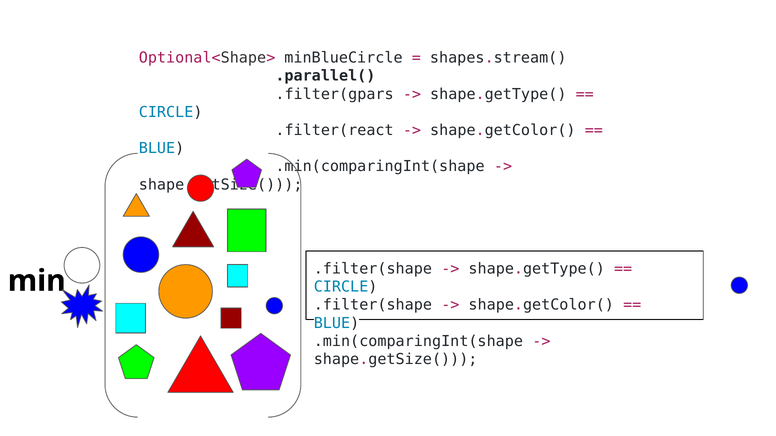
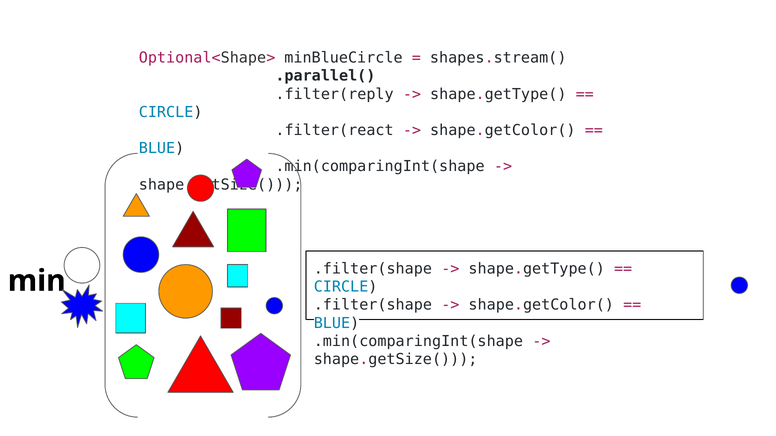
.filter(gpars: .filter(gpars -> .filter(reply (335, 94)
